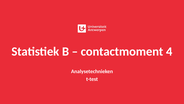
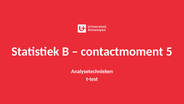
4: 4 -> 5 (169, 51)
